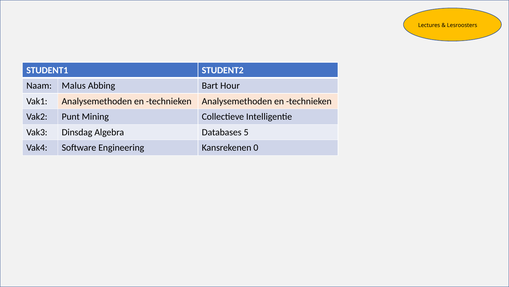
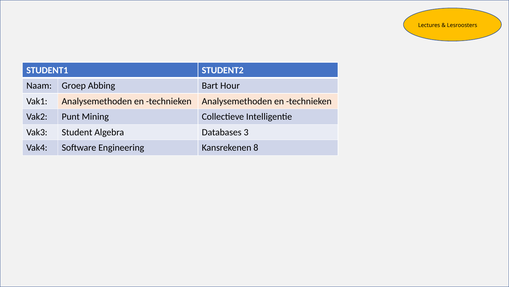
Malus: Malus -> Groep (74, 86)
Dinsdag: Dinsdag -> Student (77, 132)
5: 5 -> 3 (246, 132)
0: 0 -> 8 (256, 147)
